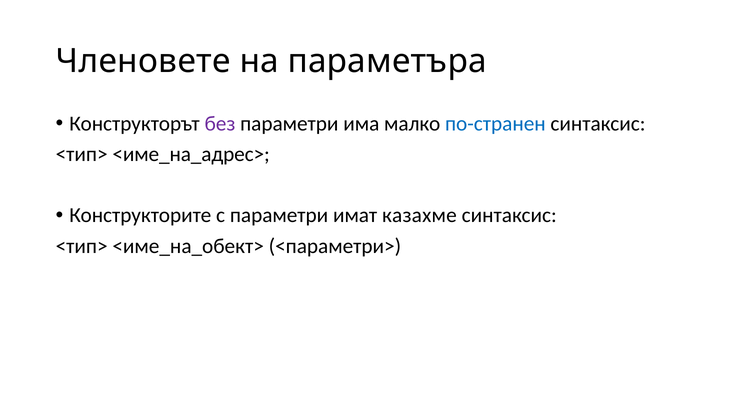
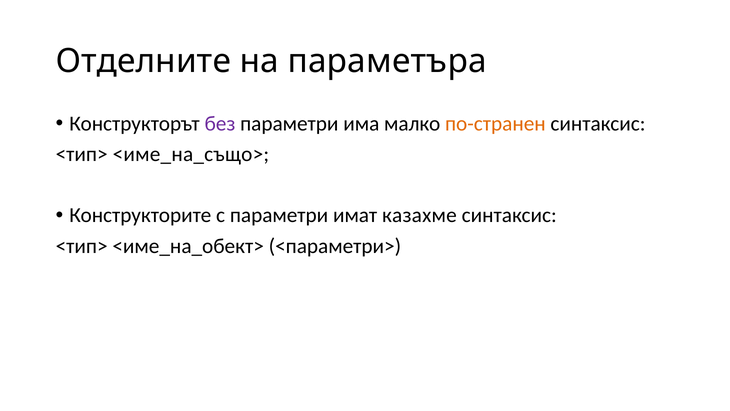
Членовете: Членовете -> Отделните (143, 61)
по-странен colour: blue -> orange (495, 123)
<име_на_адрес>: <име_на_адрес> -> <име_на_също> (191, 154)
